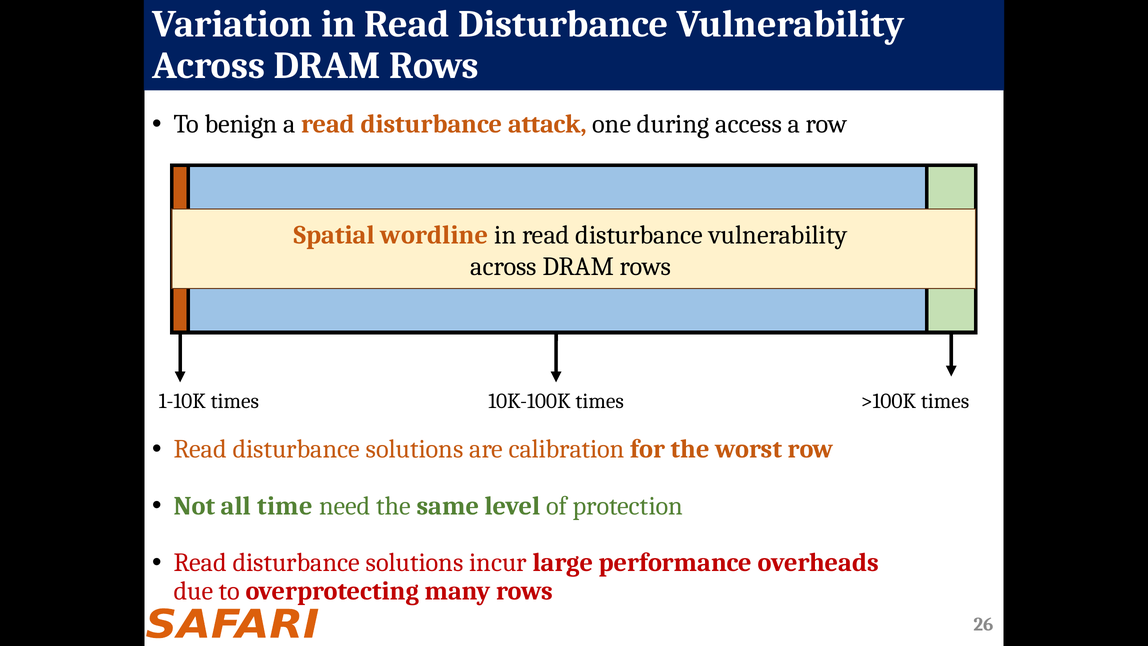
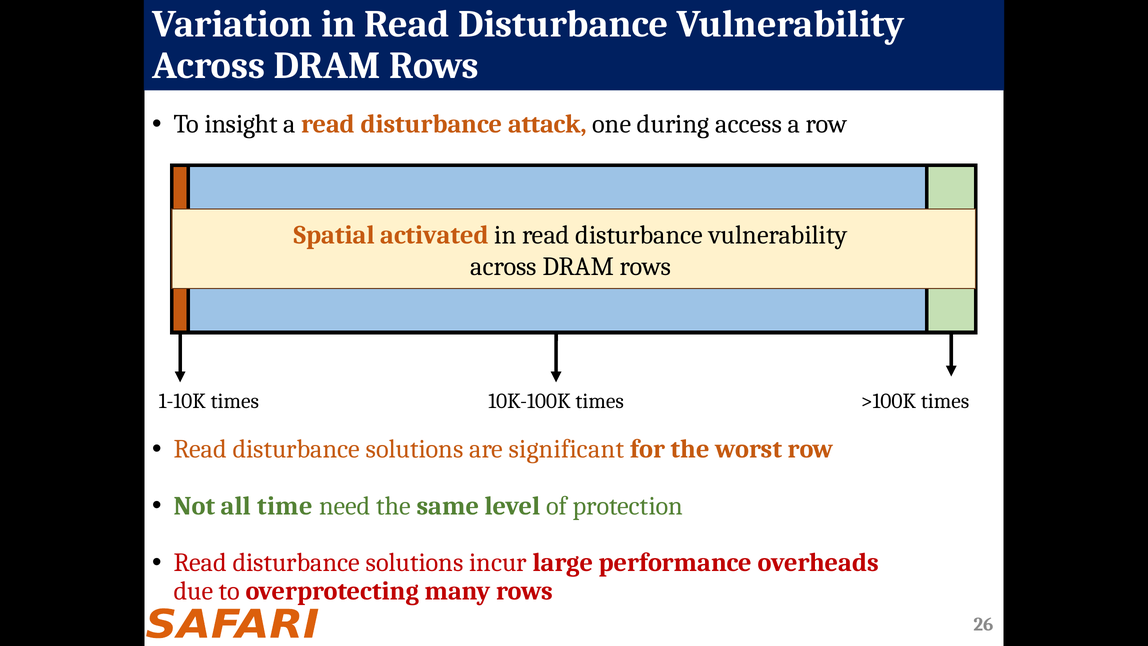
benign: benign -> insight (241, 124)
wordline: wordline -> activated (435, 235)
calibration: calibration -> significant (566, 449)
